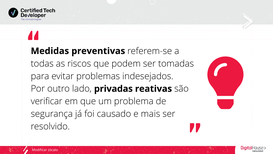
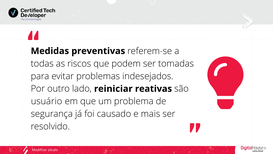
privadas: privadas -> reiniciar (113, 89)
verificar: verificar -> usuário (47, 101)
